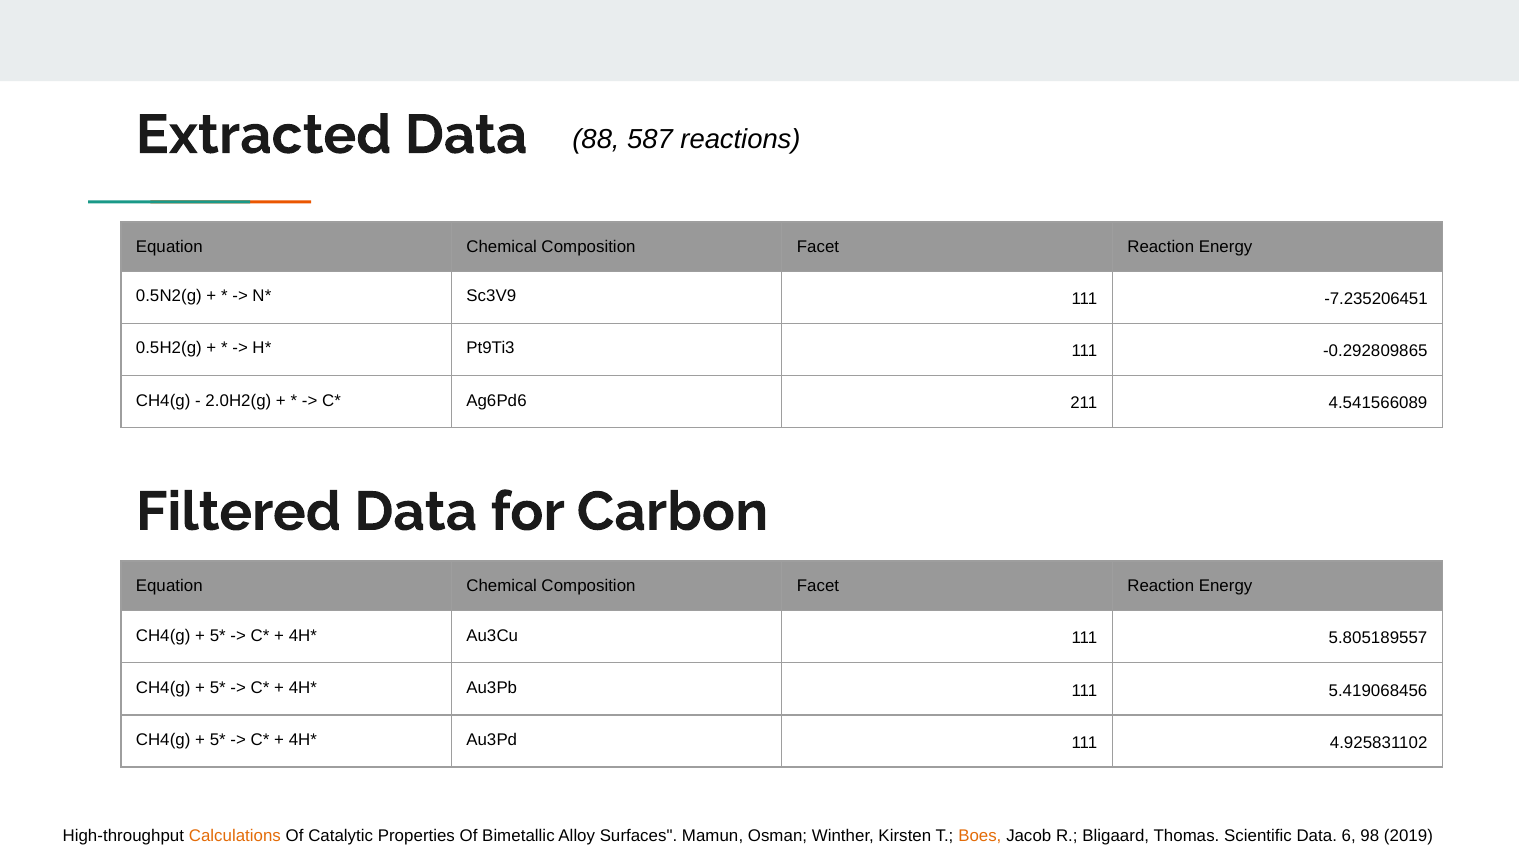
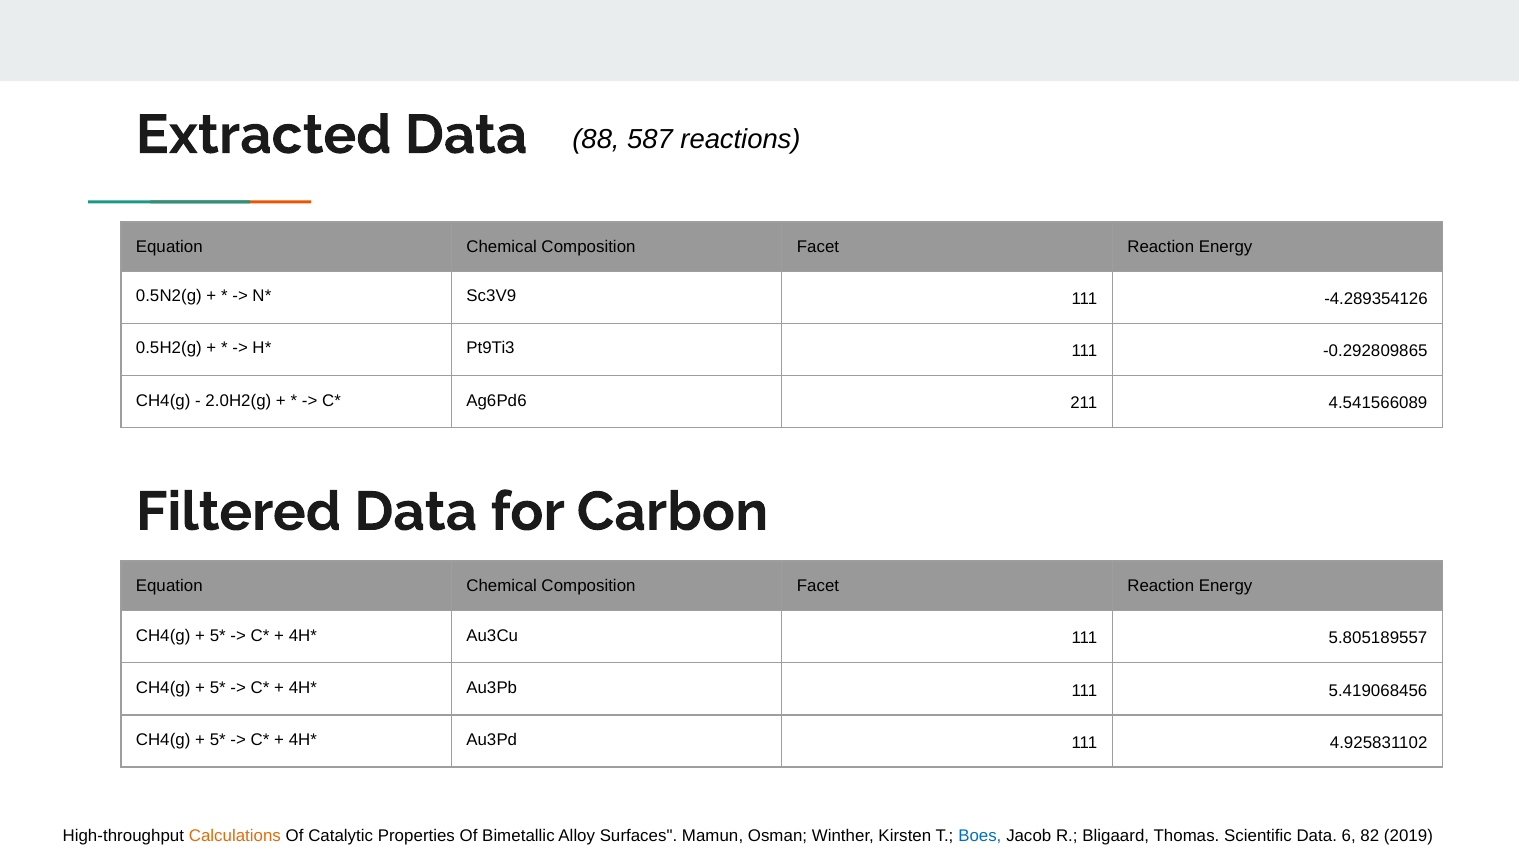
-7.235206451: -7.235206451 -> -4.289354126 (1376, 299)
Boes colour: orange -> blue (980, 835)
98: 98 -> 82 (1370, 835)
